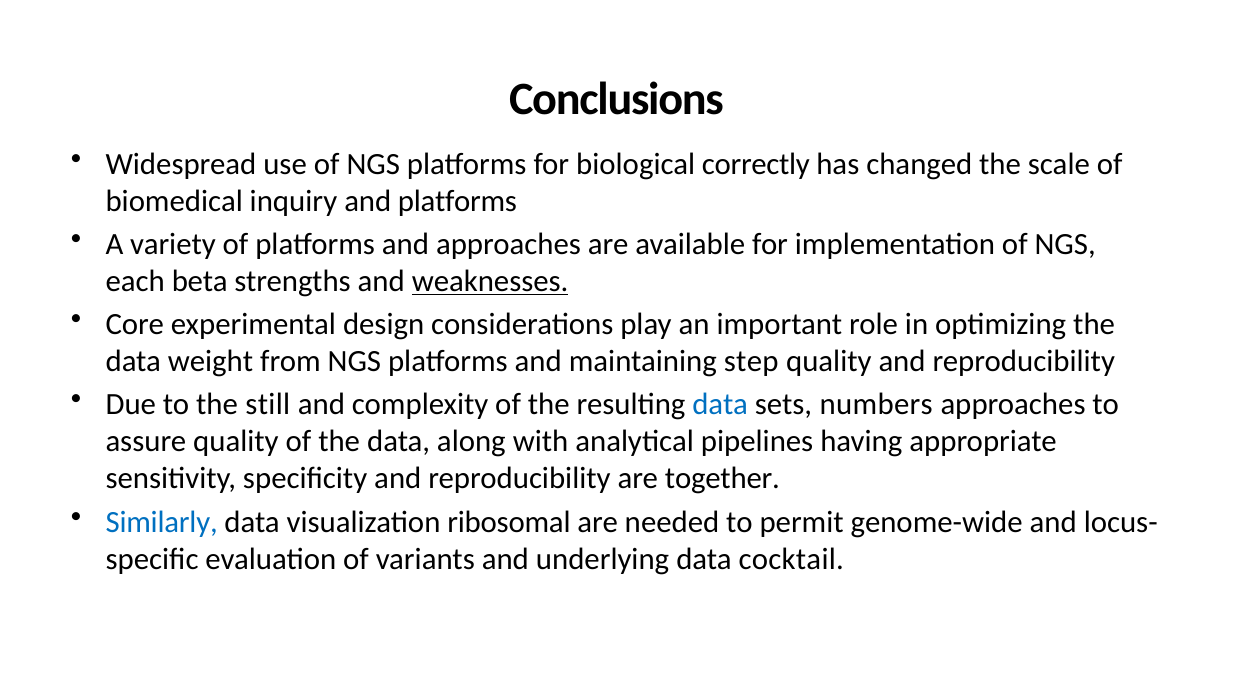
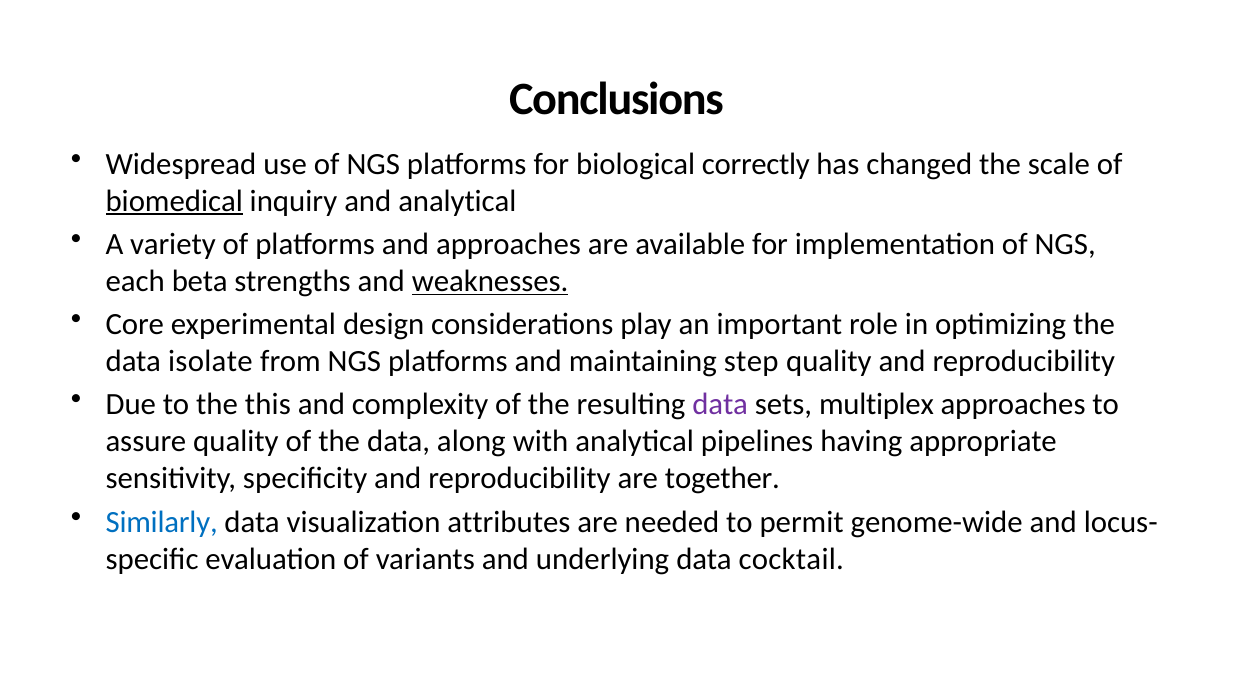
biomedical underline: none -> present (174, 201)
and platforms: platforms -> analytical (457, 201)
weight: weight -> isolate (210, 361)
still: still -> this (268, 404)
data colour: blue -> purple (720, 404)
numbers: numbers -> multiplex (876, 404)
ribosomal: ribosomal -> attributes (509, 522)
